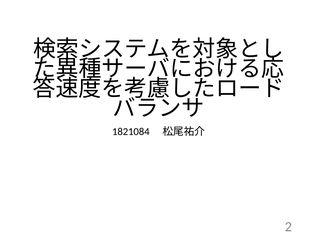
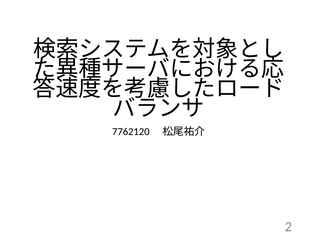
1821084: 1821084 -> 7762120 (131, 132)
